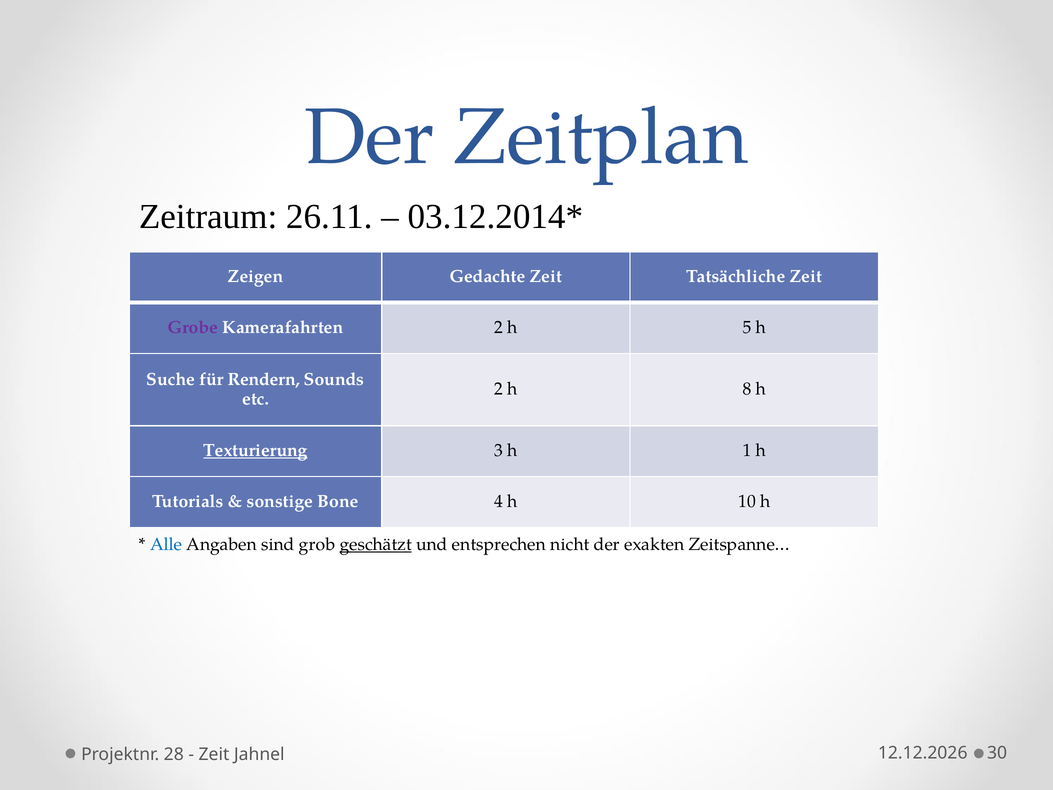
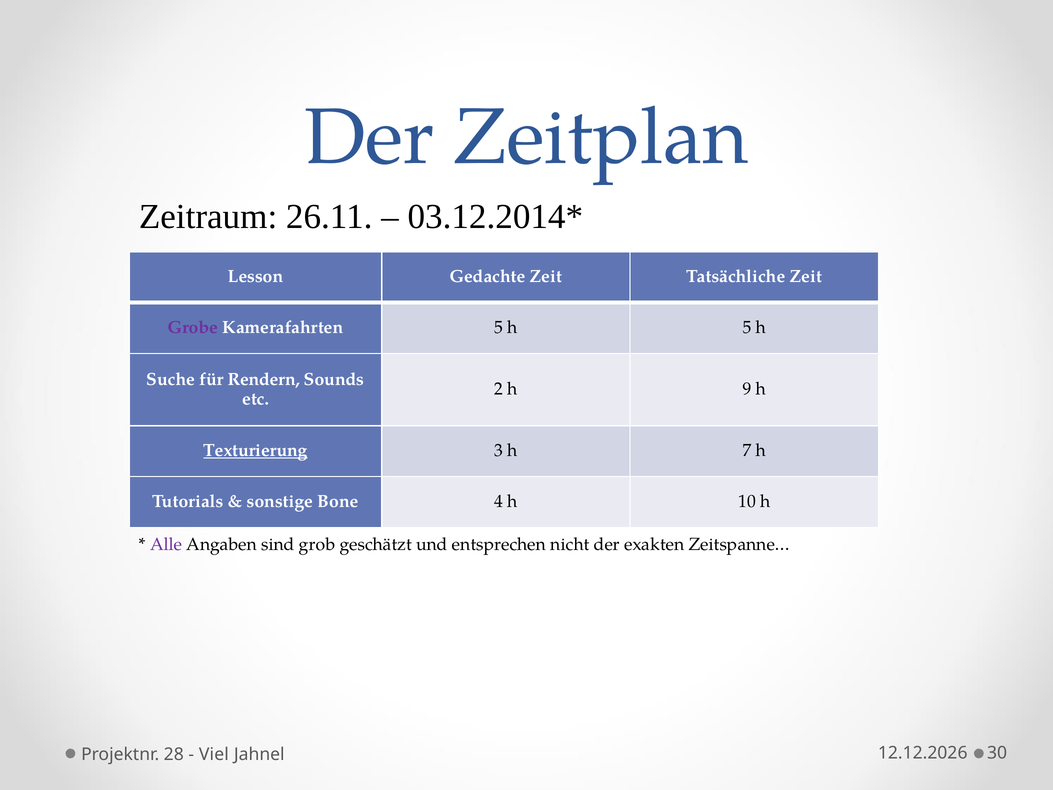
Zeigen: Zeigen -> Lesson (256, 277)
Kamerafahrten 2: 2 -> 5 (499, 327)
8: 8 -> 9 (747, 389)
1: 1 -> 7 (747, 450)
Alle colour: blue -> purple (166, 544)
geschätzt underline: present -> none (376, 544)
Zeit: Zeit -> Viel (214, 754)
